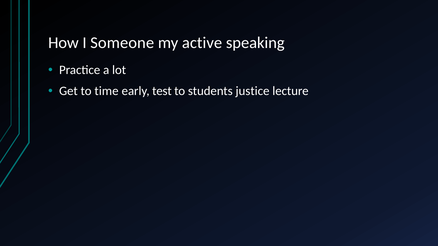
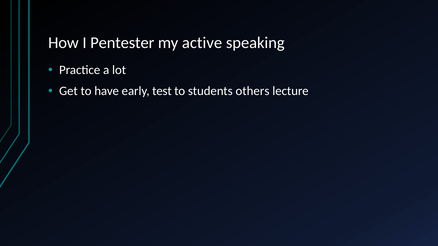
Someone: Someone -> Pentester (122, 43)
time: time -> have (107, 91)
justice: justice -> others (252, 91)
